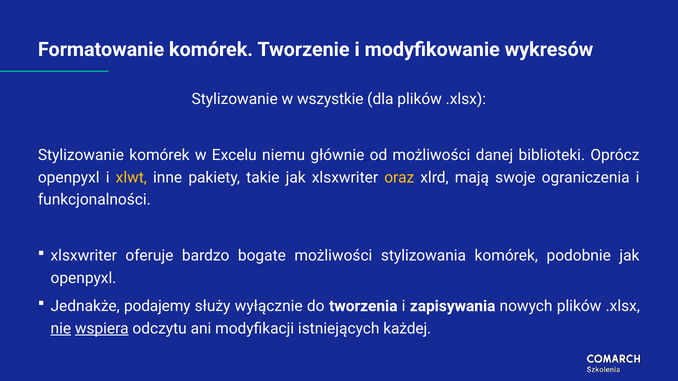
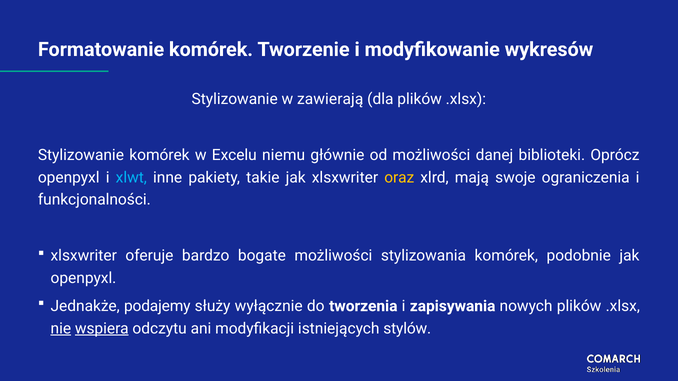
wszystkie: wszystkie -> zawierają (330, 99)
xlwt colour: yellow -> light blue (131, 178)
każdej: każdej -> stylów (407, 329)
